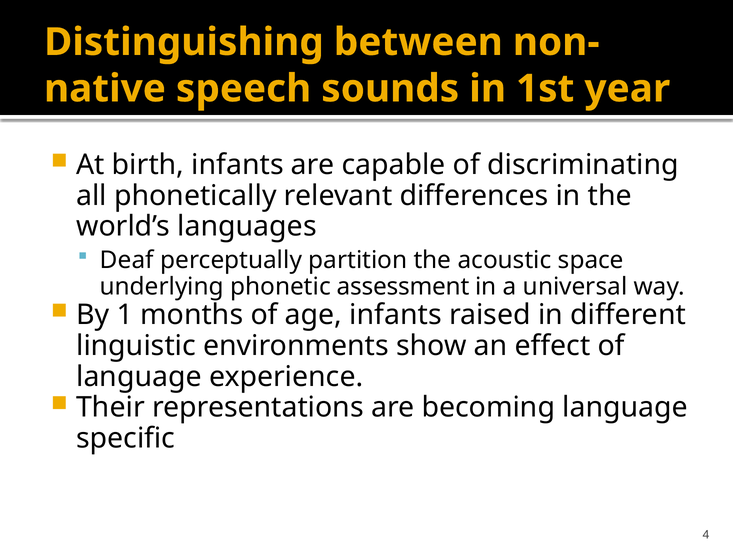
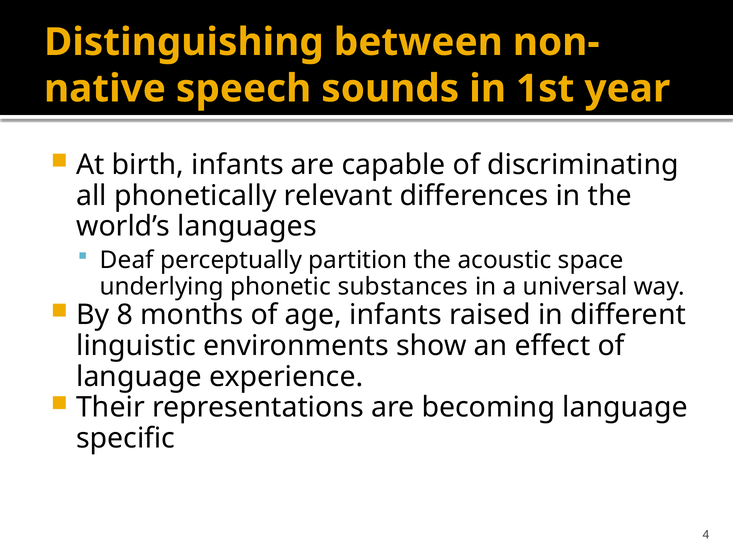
assessment: assessment -> substances (403, 286)
1: 1 -> 8 (125, 315)
